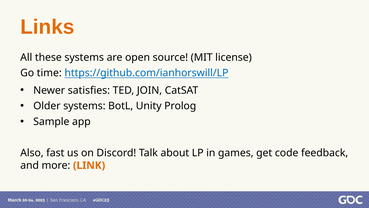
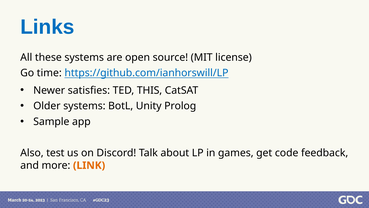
Links colour: orange -> blue (47, 27)
JOIN: JOIN -> THIS (150, 90)
fast: fast -> test (55, 153)
